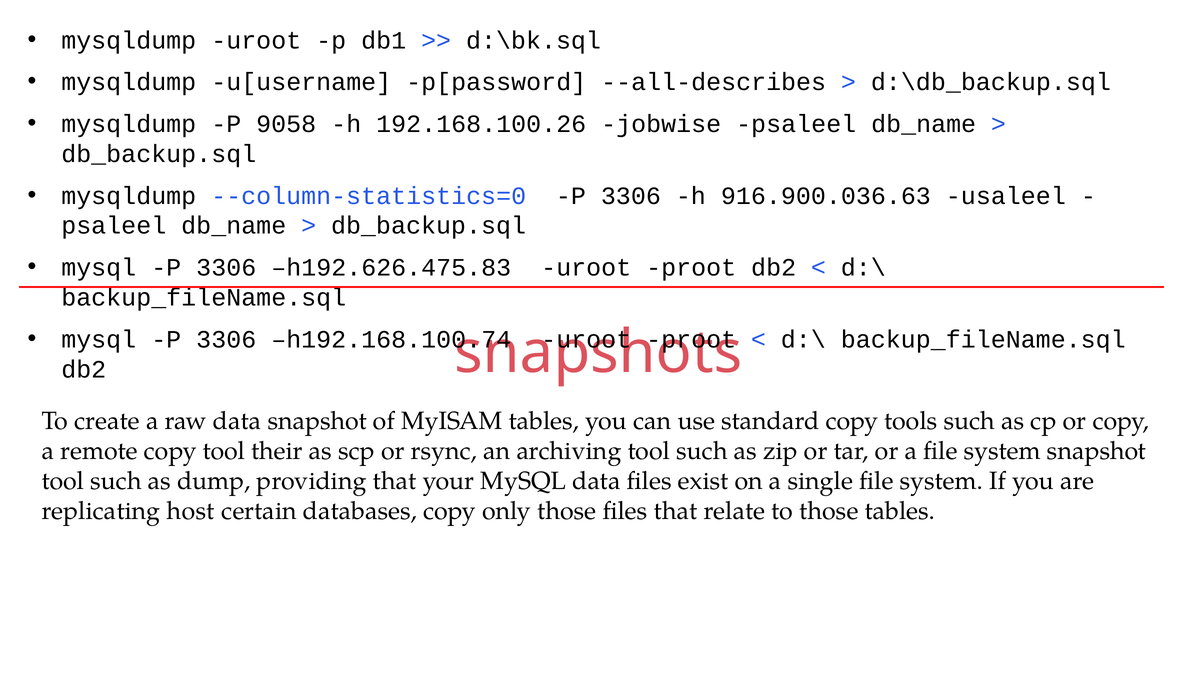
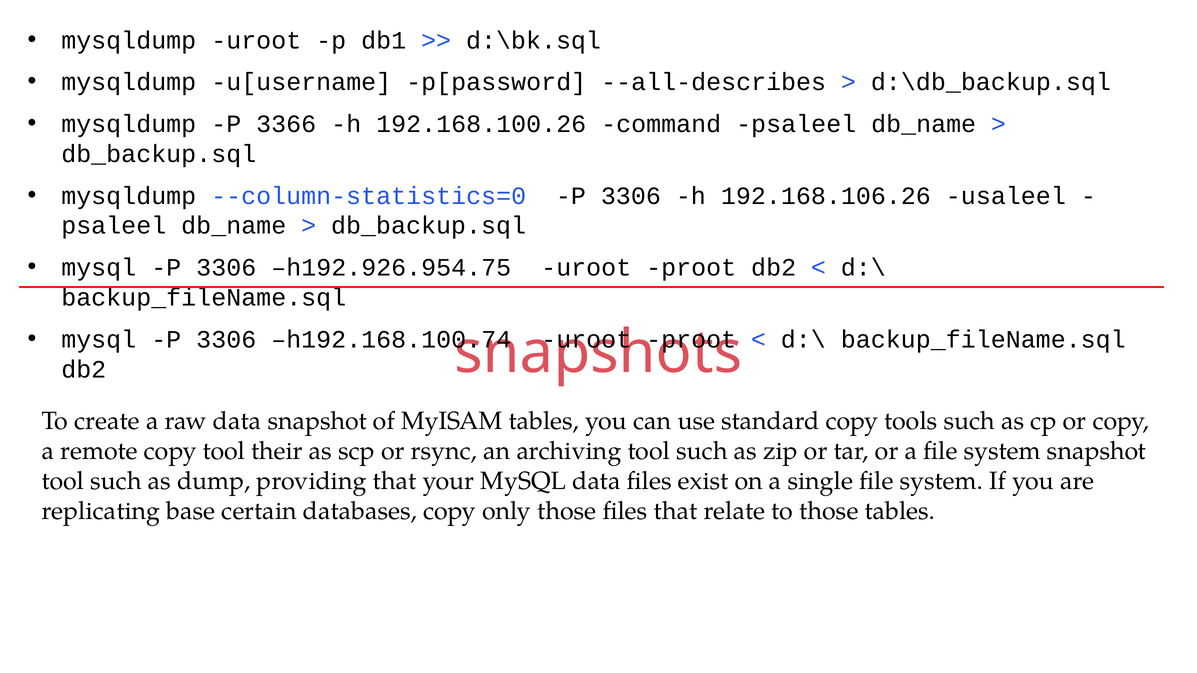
9058: 9058 -> 3366 (286, 124)
jobwise: jobwise -> command (661, 124)
916.900.036.63: 916.900.036.63 -> 192.168.106.26 (826, 196)
h192.626.475.83: h192.626.475.83 -> h192.926.954.75 (391, 268)
host: host -> base (191, 511)
